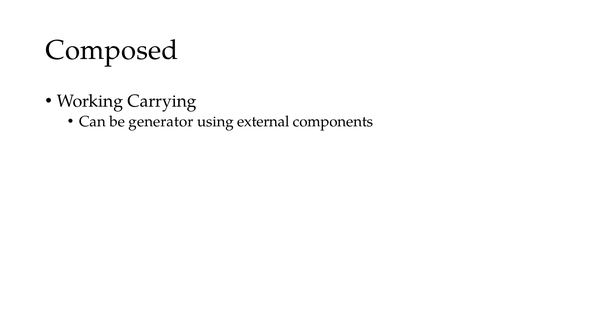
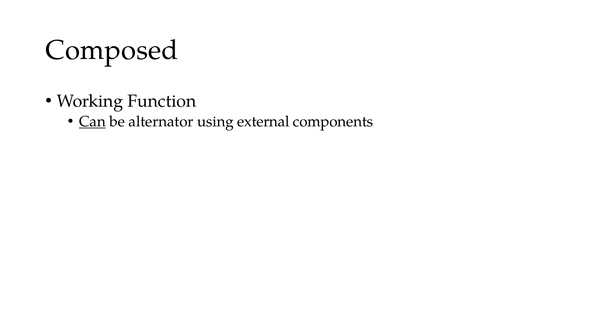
Carrying: Carrying -> Function (162, 101)
Can underline: none -> present (92, 122)
generator: generator -> alternator (161, 122)
